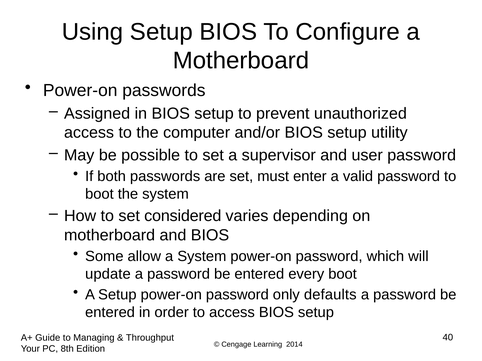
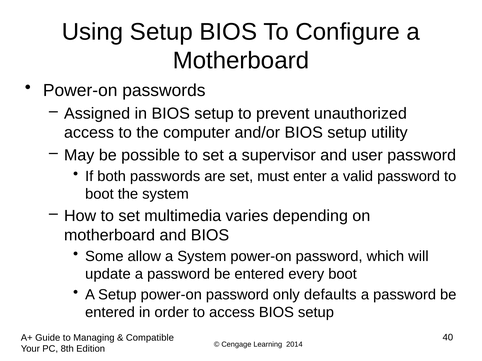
considered: considered -> multimedia (183, 216)
Throughput: Throughput -> Compatible (150, 338)
